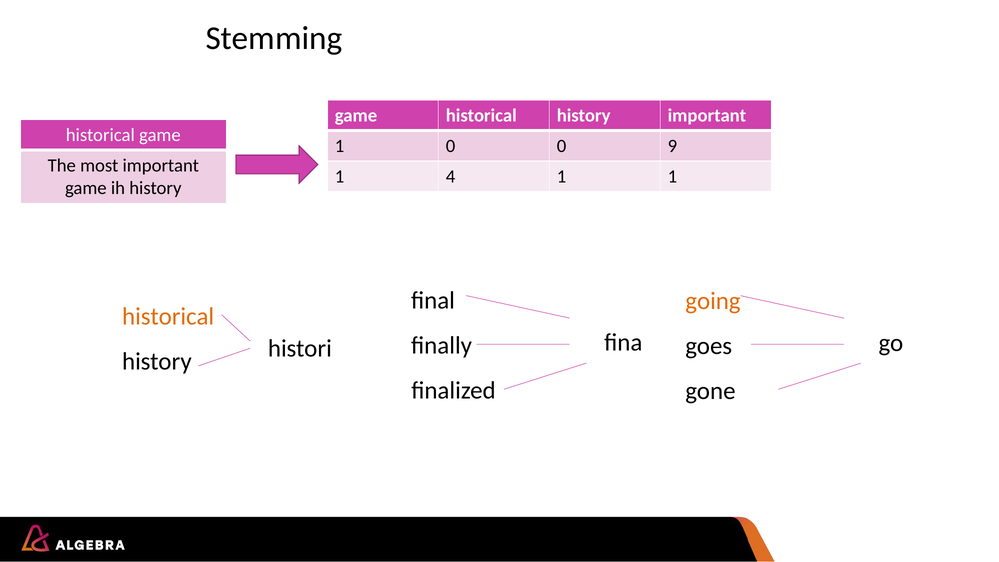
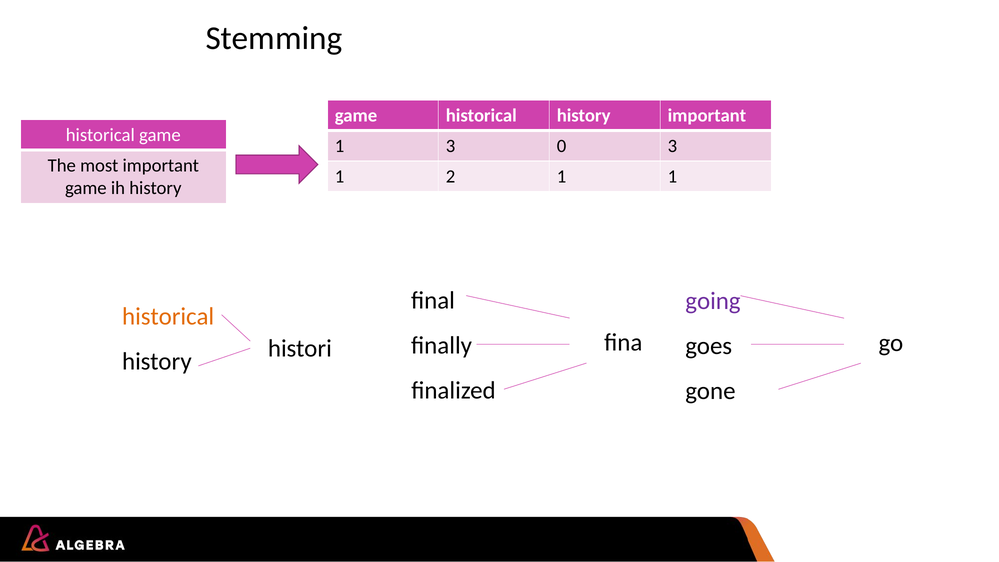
1 0: 0 -> 3 (451, 146)
0 9: 9 -> 3 (672, 146)
4: 4 -> 2 (451, 176)
going colour: orange -> purple (713, 301)
